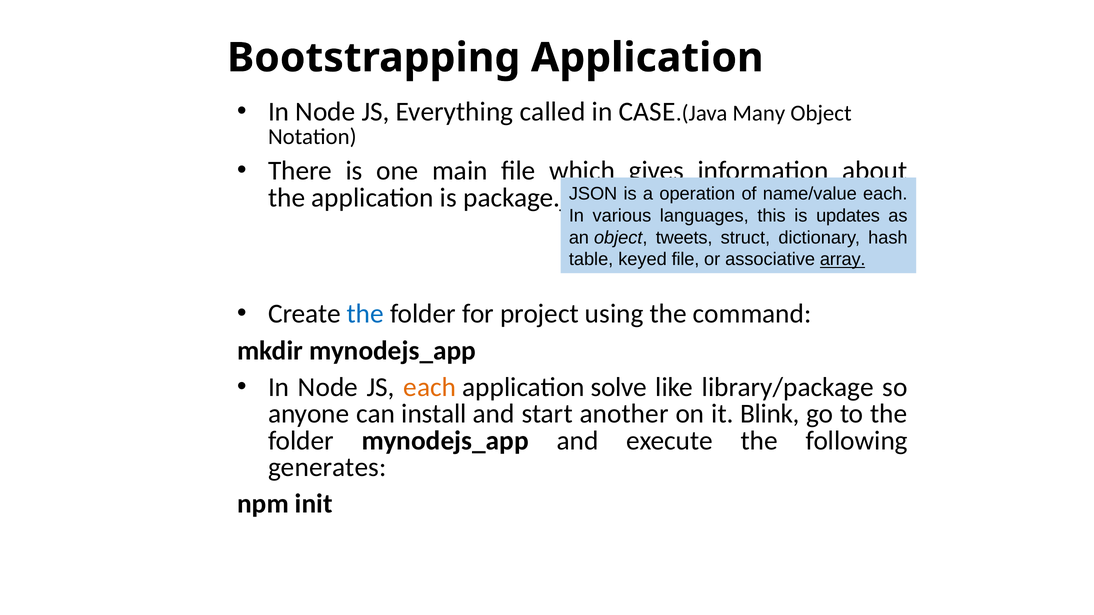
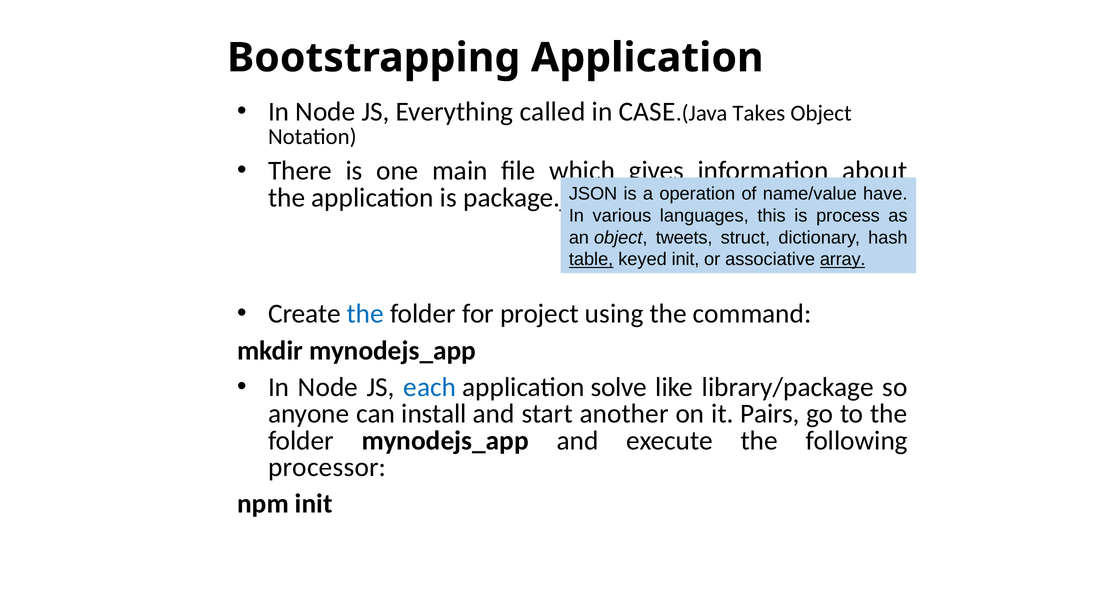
Many: Many -> Takes (759, 114)
name/value each: each -> have (885, 194)
updates: updates -> process (848, 216)
table underline: none -> present (591, 260)
keyed file: file -> init (686, 260)
each colour: orange -> blue (430, 388)
Blink: Blink -> Pairs (770, 414)
generates: generates -> processor (327, 467)
